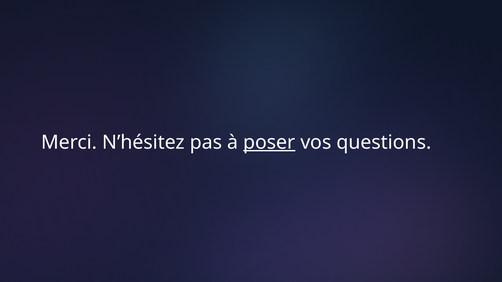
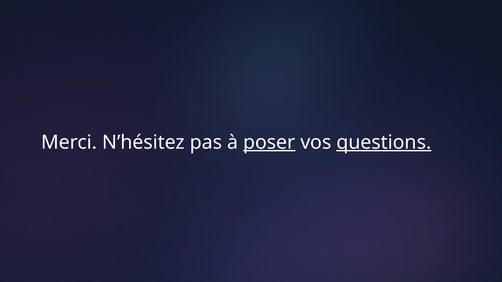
questions underline: none -> present (384, 143)
